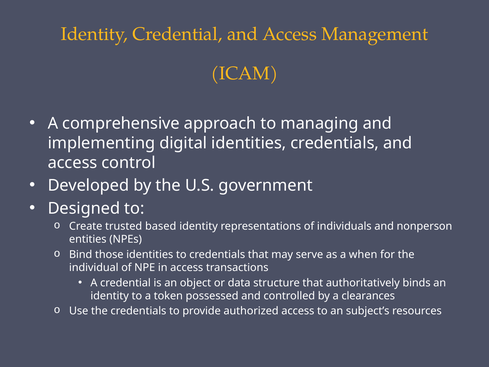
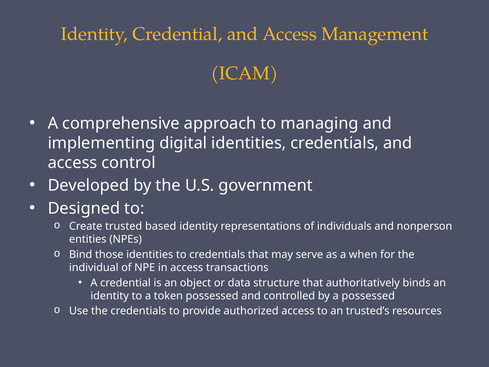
a clearances: clearances -> possessed (368, 296)
subject’s: subject’s -> trusted’s (368, 311)
